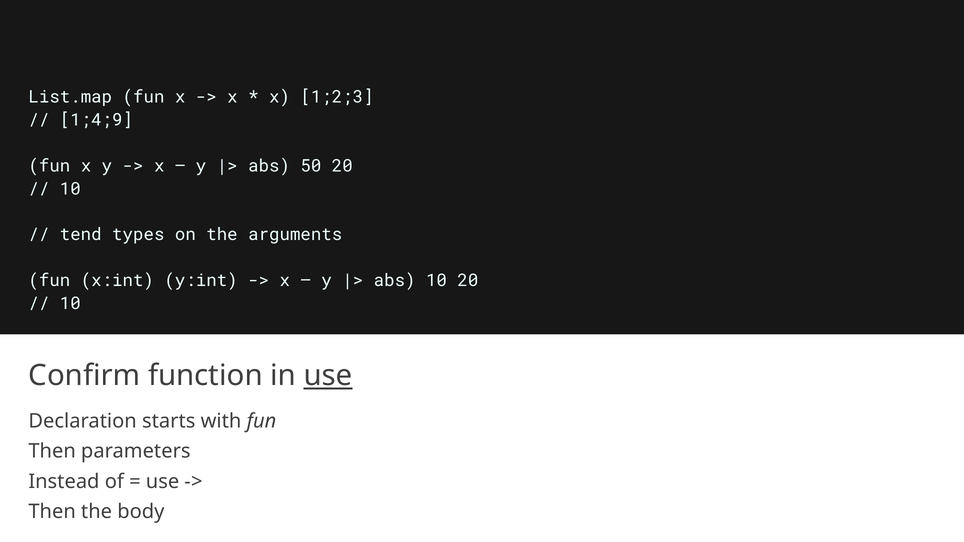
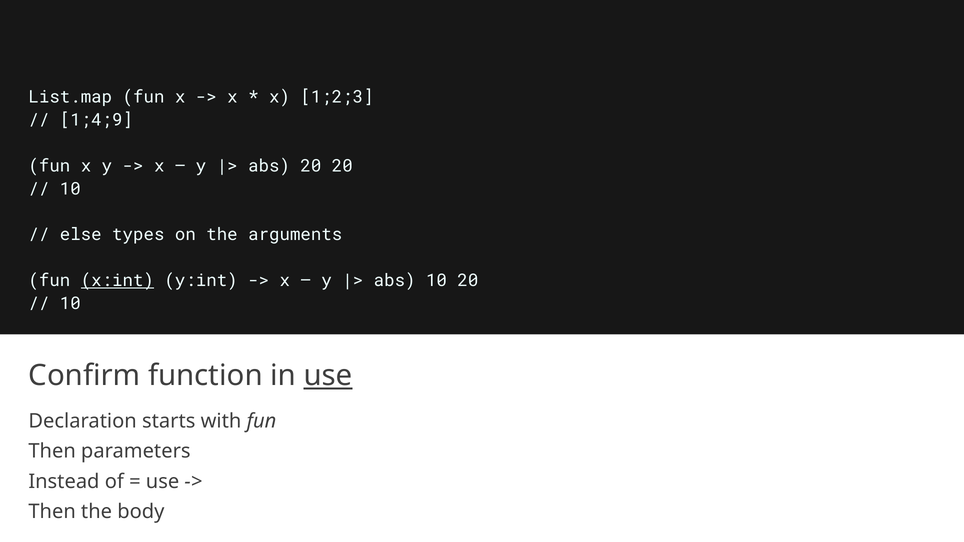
abs 50: 50 -> 20 (311, 166)
tend: tend -> else (81, 235)
x:int underline: none -> present (117, 281)
